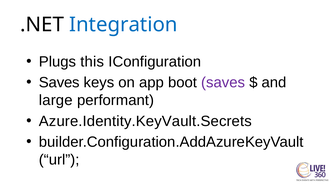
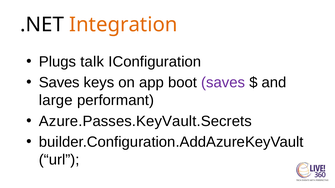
Integration colour: blue -> orange (123, 25)
this: this -> talk (92, 62)
Azure.Identity.KeyVault.Secrets: Azure.Identity.KeyVault.Secrets -> Azure.Passes.KeyVault.Secrets (145, 121)
